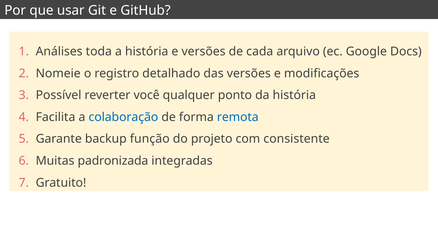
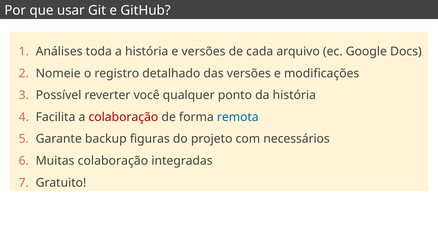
colaboração colour: blue -> red (123, 117)
função: função -> figuras (150, 139)
consistente: consistente -> necessários (297, 139)
Muitas padronizada: padronizada -> colaboração (113, 161)
